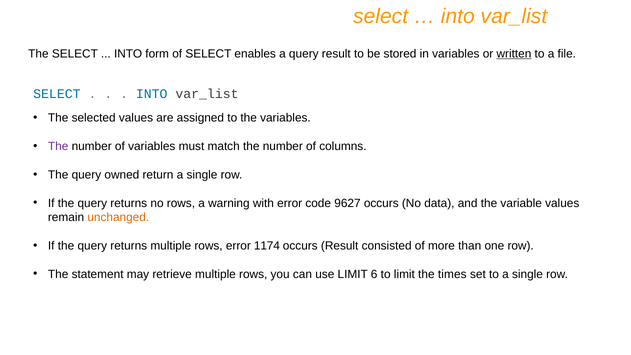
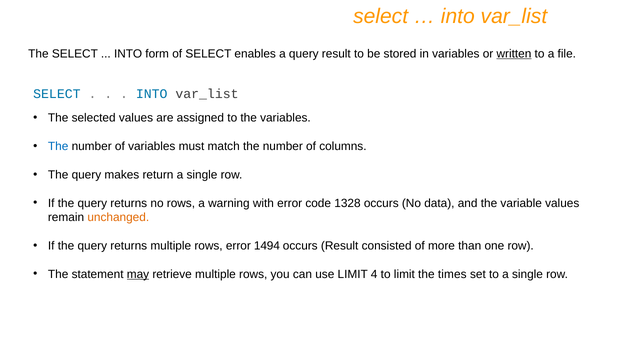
The colour: purple -> blue (58, 146)
owned: owned -> makes (122, 175)
9627: 9627 -> 1328 (347, 203)
1174: 1174 -> 1494 (267, 246)
may underline: none -> present (138, 274)
6: 6 -> 4 (374, 274)
